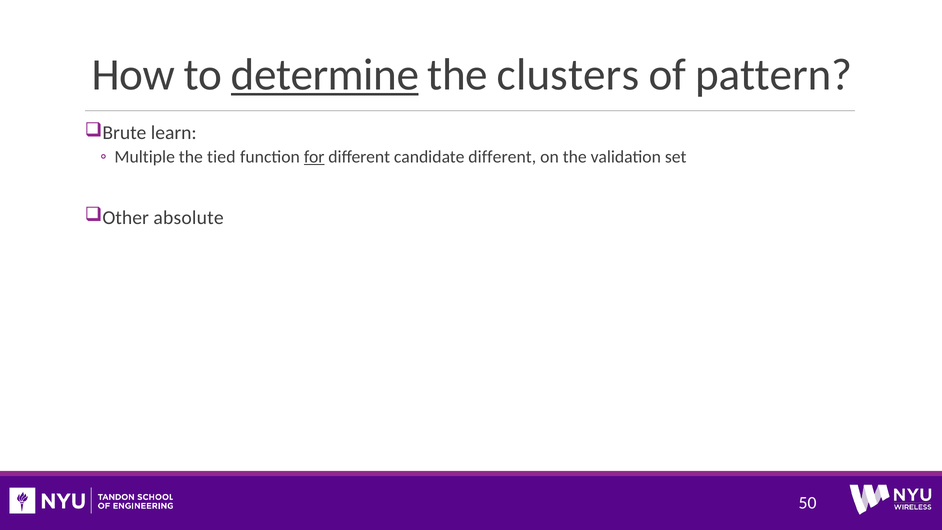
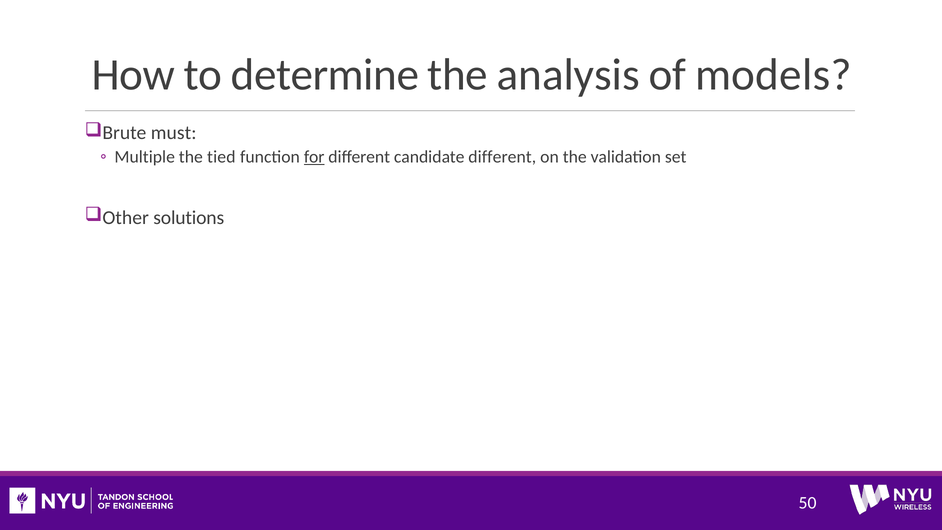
determine underline: present -> none (325, 75)
clusters: clusters -> analysis (568, 75)
pattern: pattern -> models (773, 75)
learn: learn -> must (174, 133)
absolute: absolute -> solutions (189, 218)
